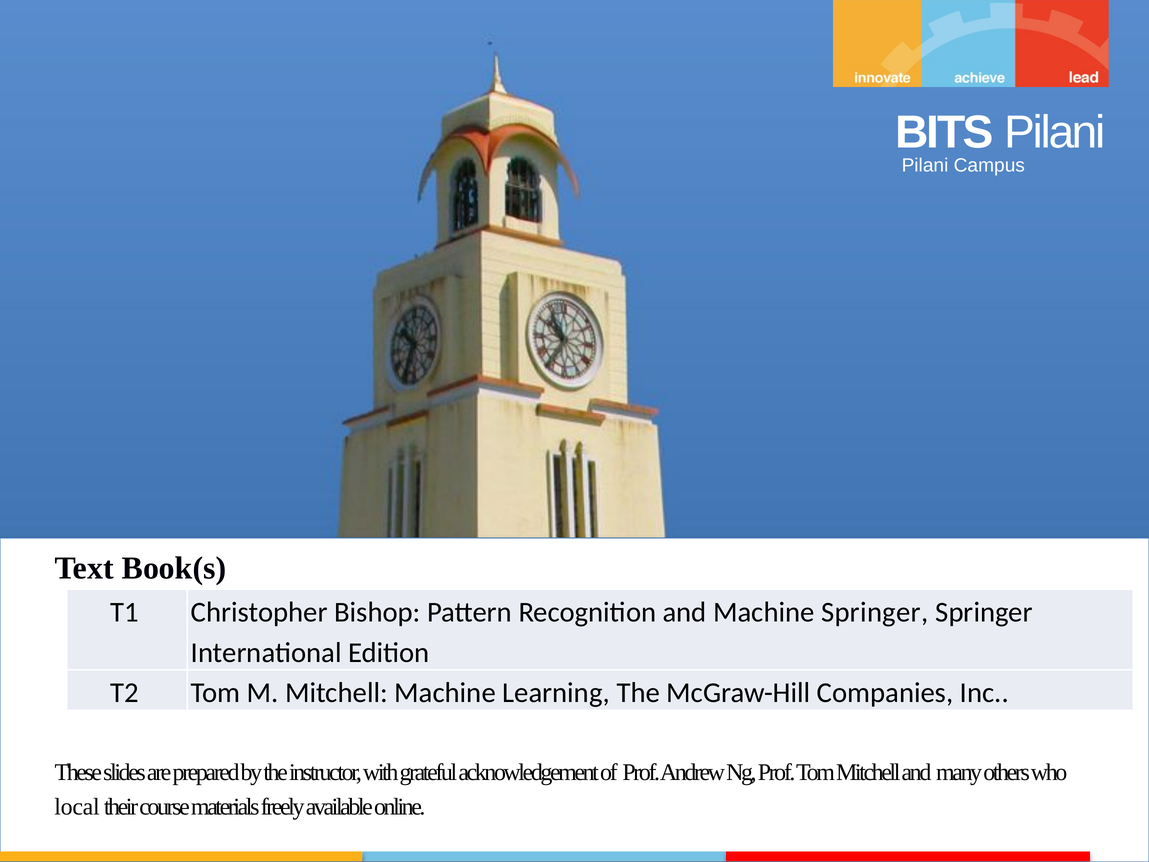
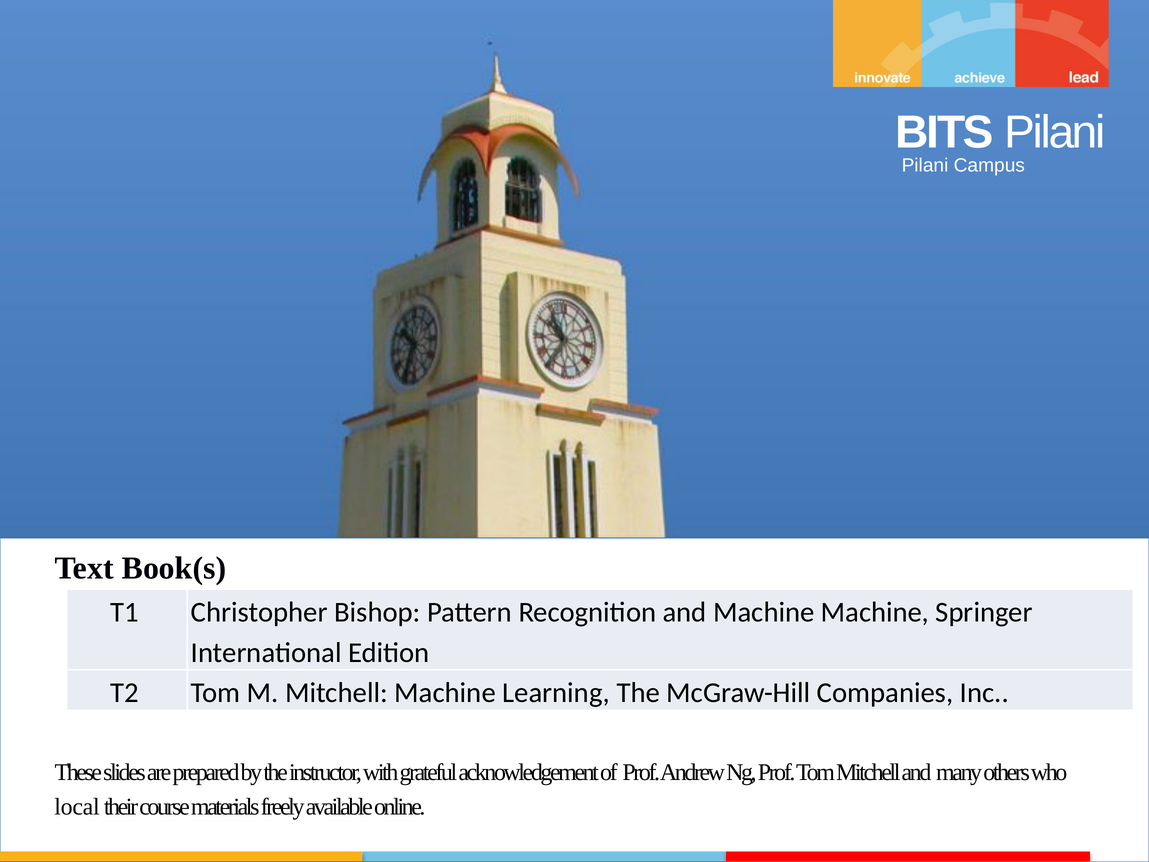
Machine Springer: Springer -> Machine (875, 612)
